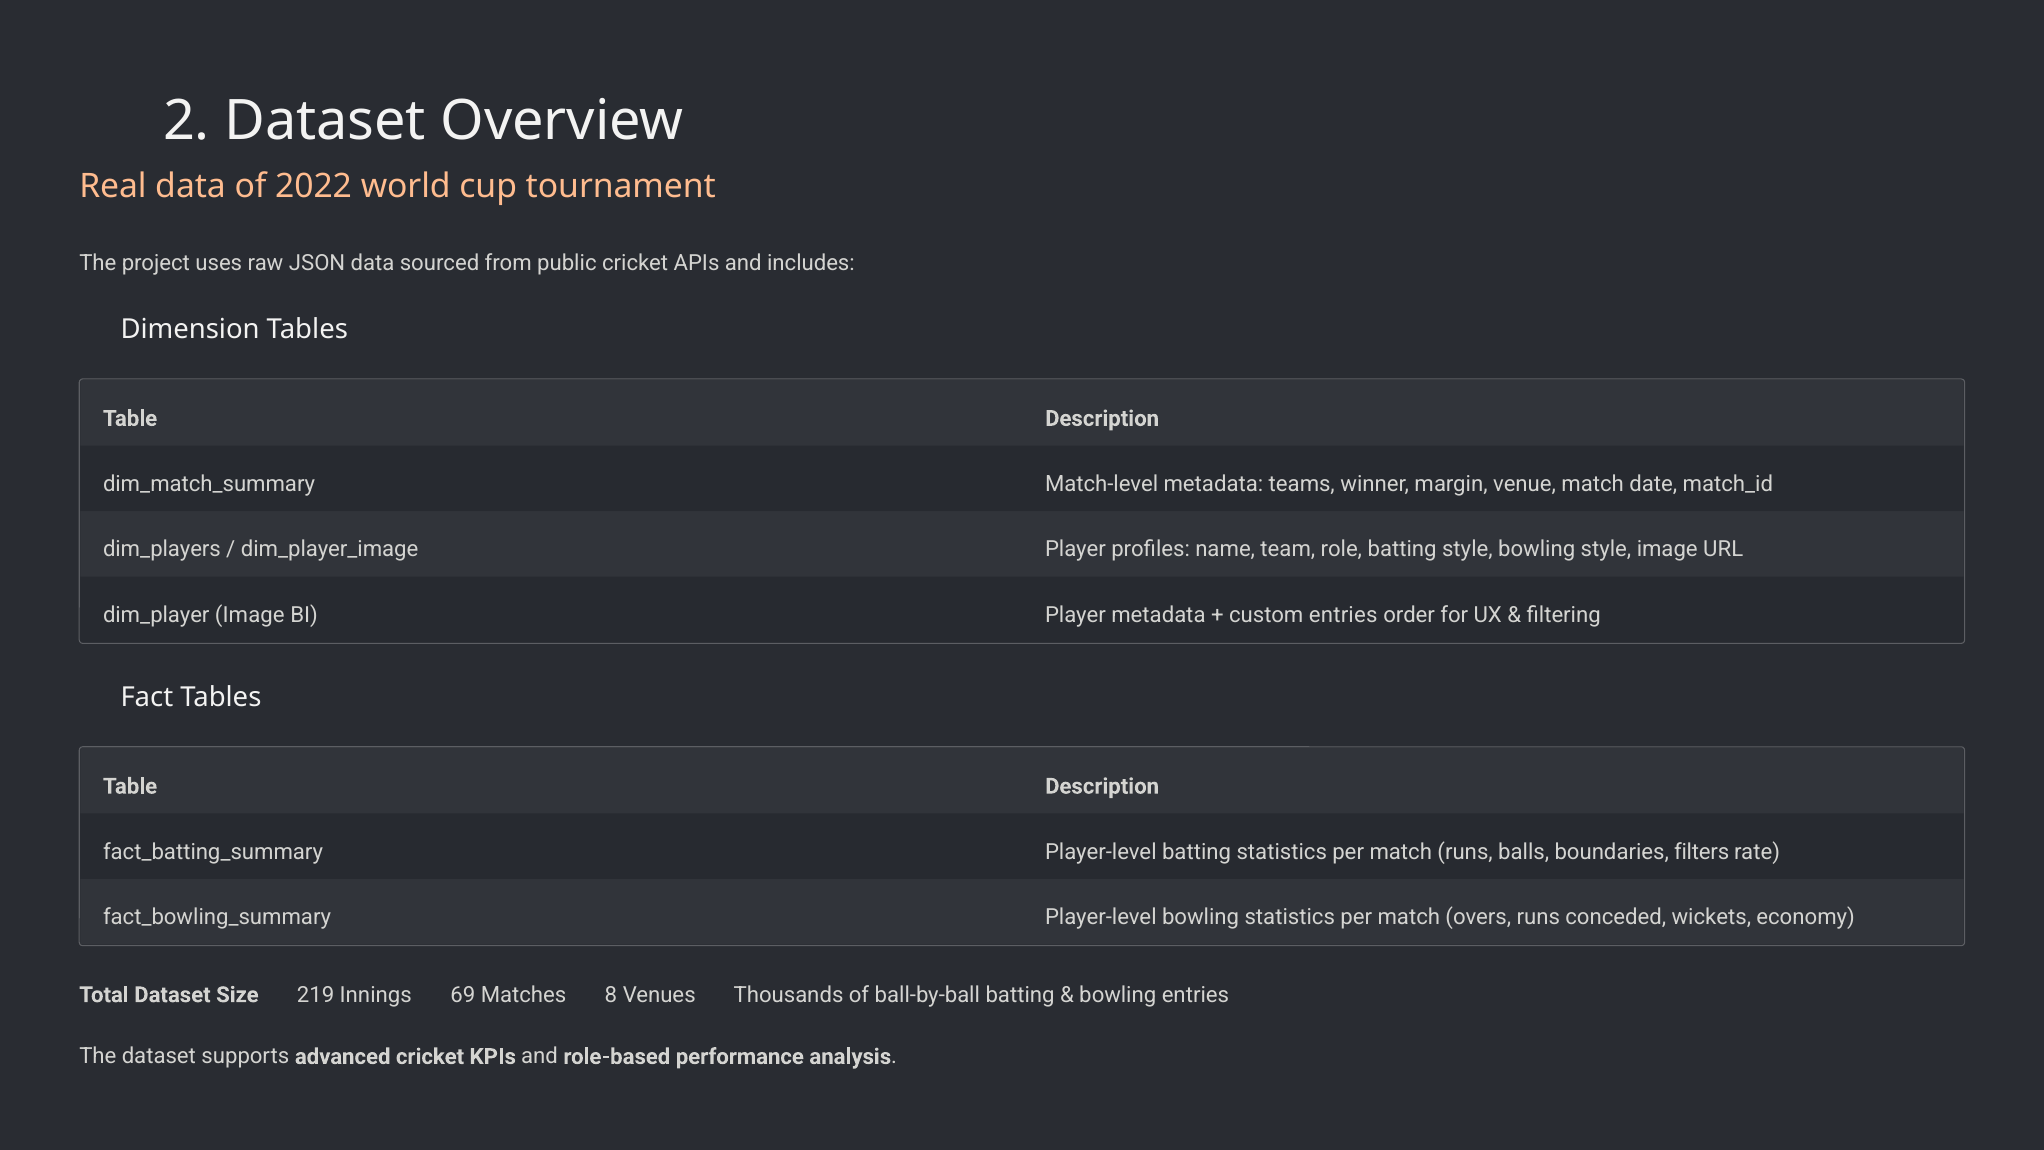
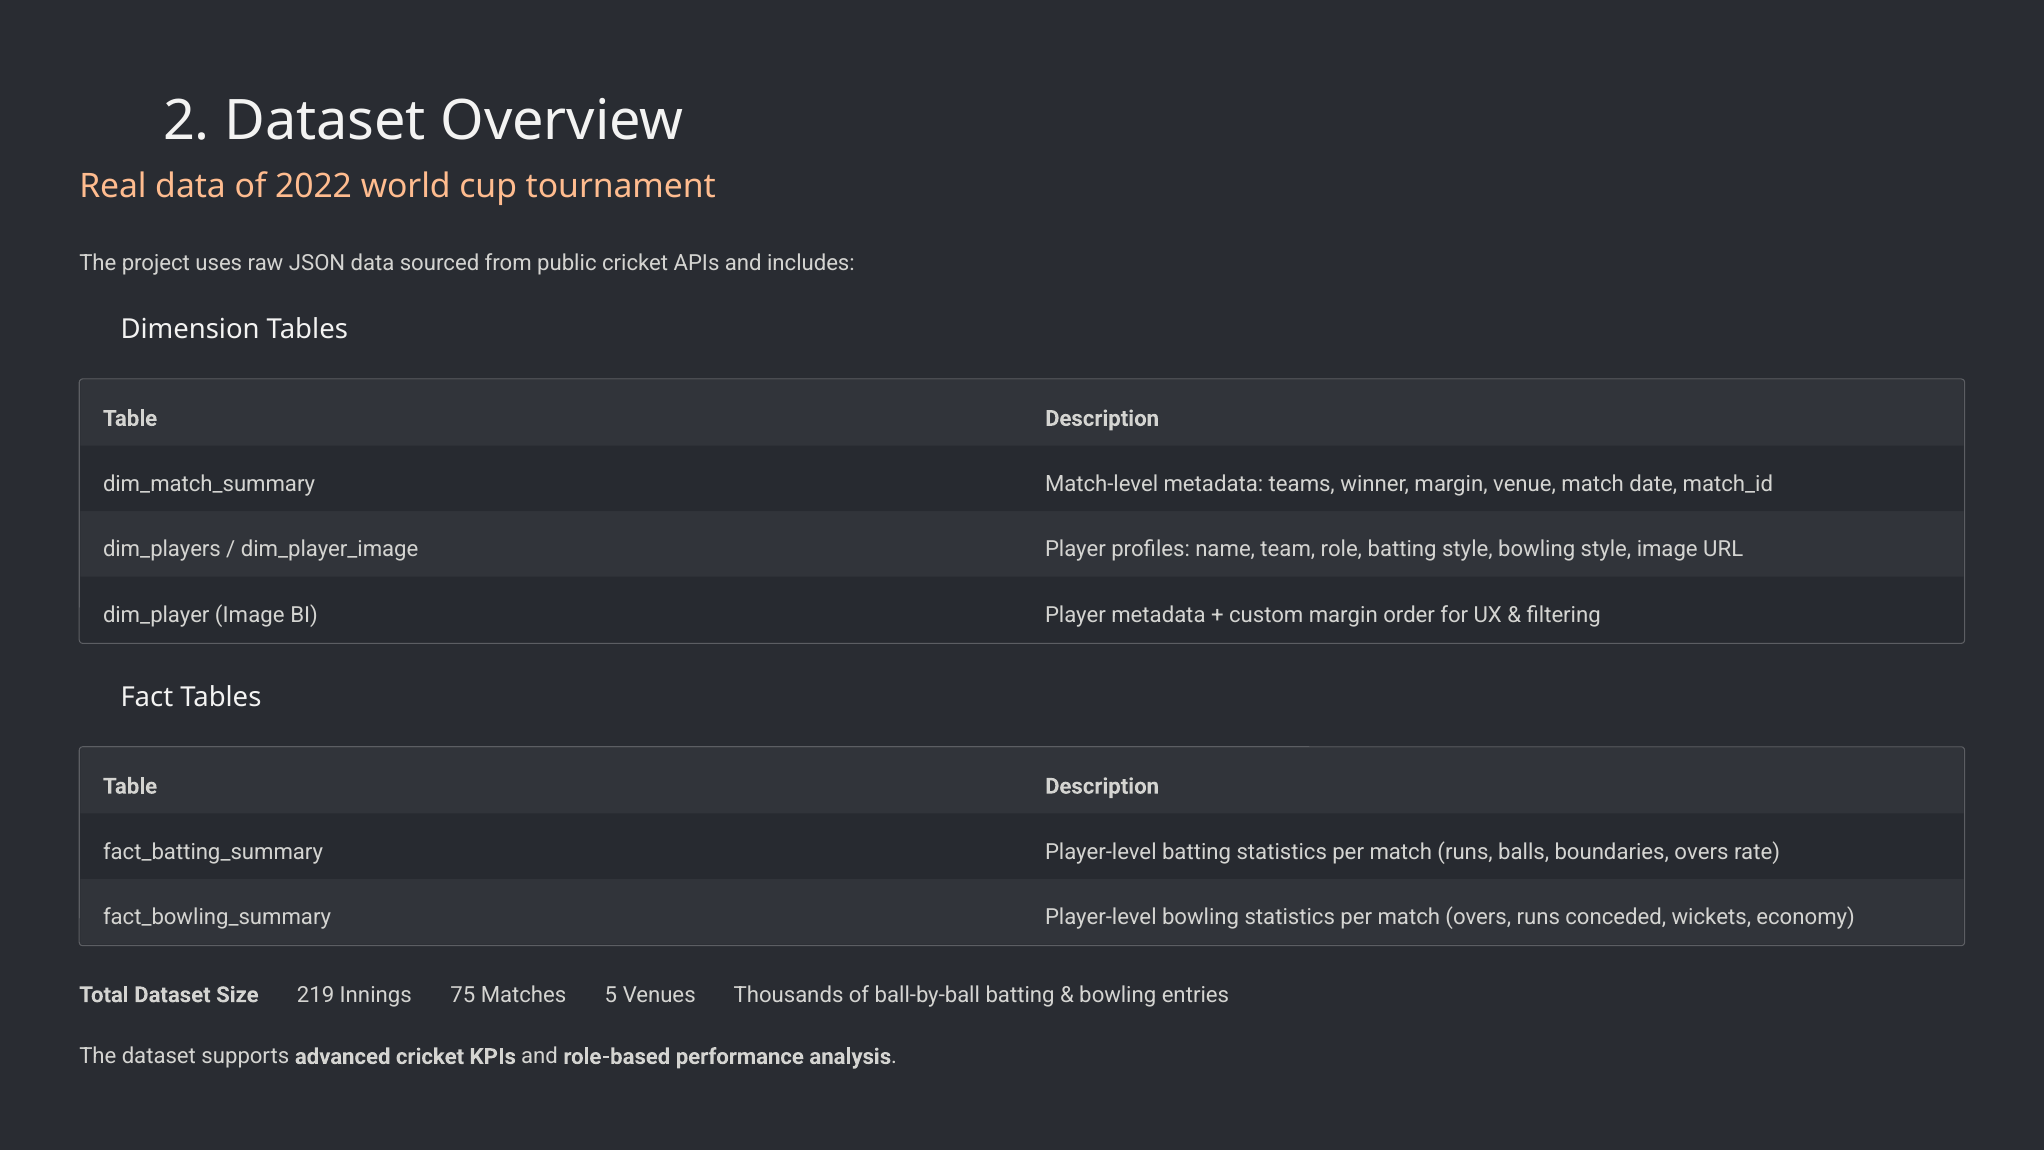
custom entries: entries -> margin (1343, 615)
boundaries filters: filters -> overs (1702, 852)
69: 69 -> 75 (463, 995)
8: 8 -> 5 (611, 995)
